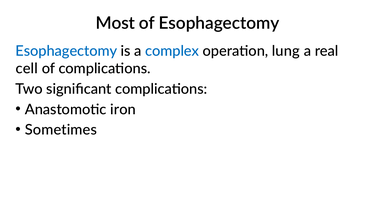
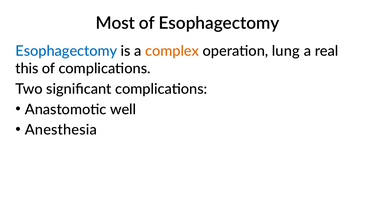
complex colour: blue -> orange (172, 51)
cell: cell -> this (27, 69)
iron: iron -> well (123, 110)
Sometimes: Sometimes -> Anesthesia (61, 130)
